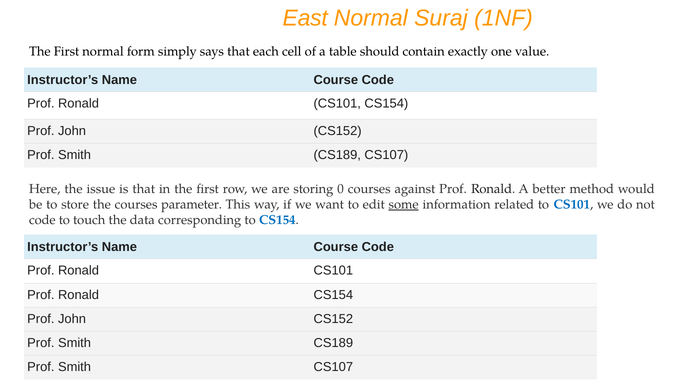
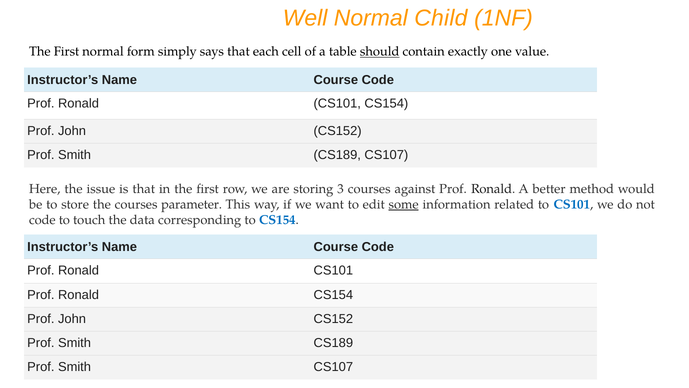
East: East -> Well (305, 18)
Suraj: Suraj -> Child (441, 18)
should underline: none -> present (380, 52)
0: 0 -> 3 (341, 189)
